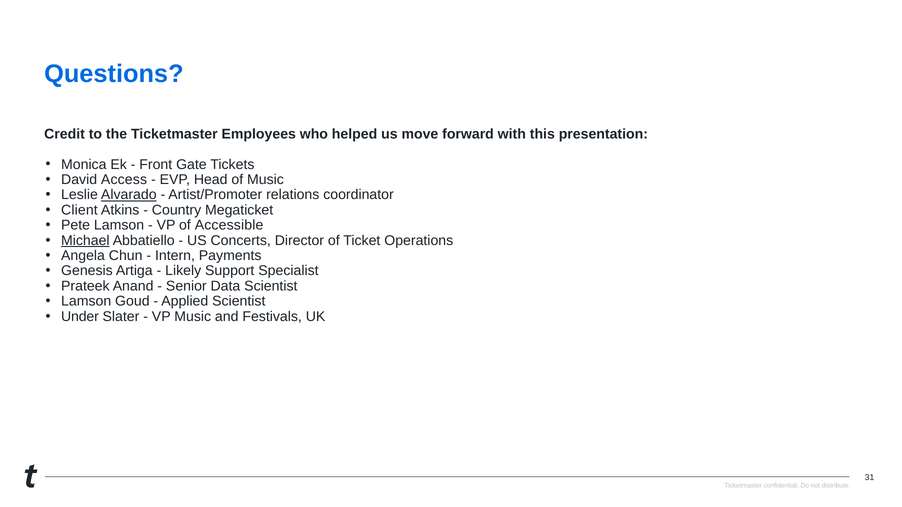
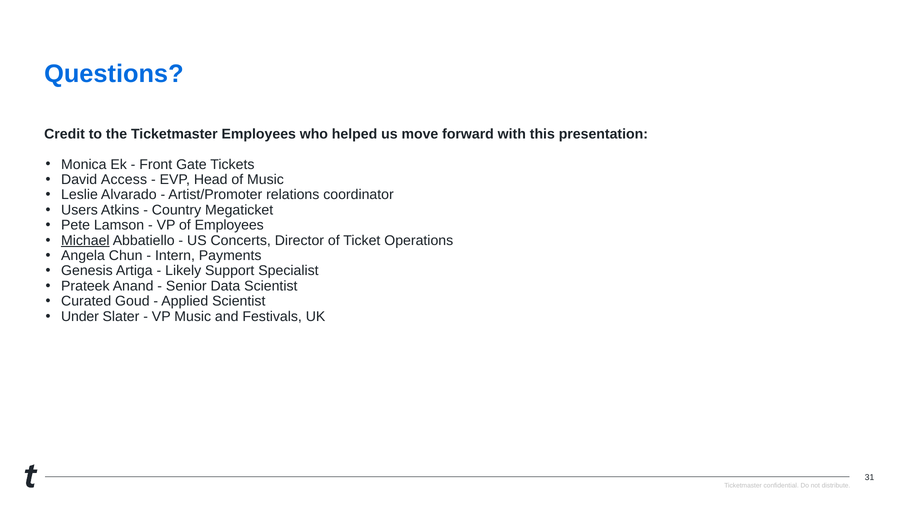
Alvarado underline: present -> none (129, 195)
Client: Client -> Users (80, 210)
of Accessible: Accessible -> Employees (229, 225)
Lamson: Lamson -> Curated (86, 301)
